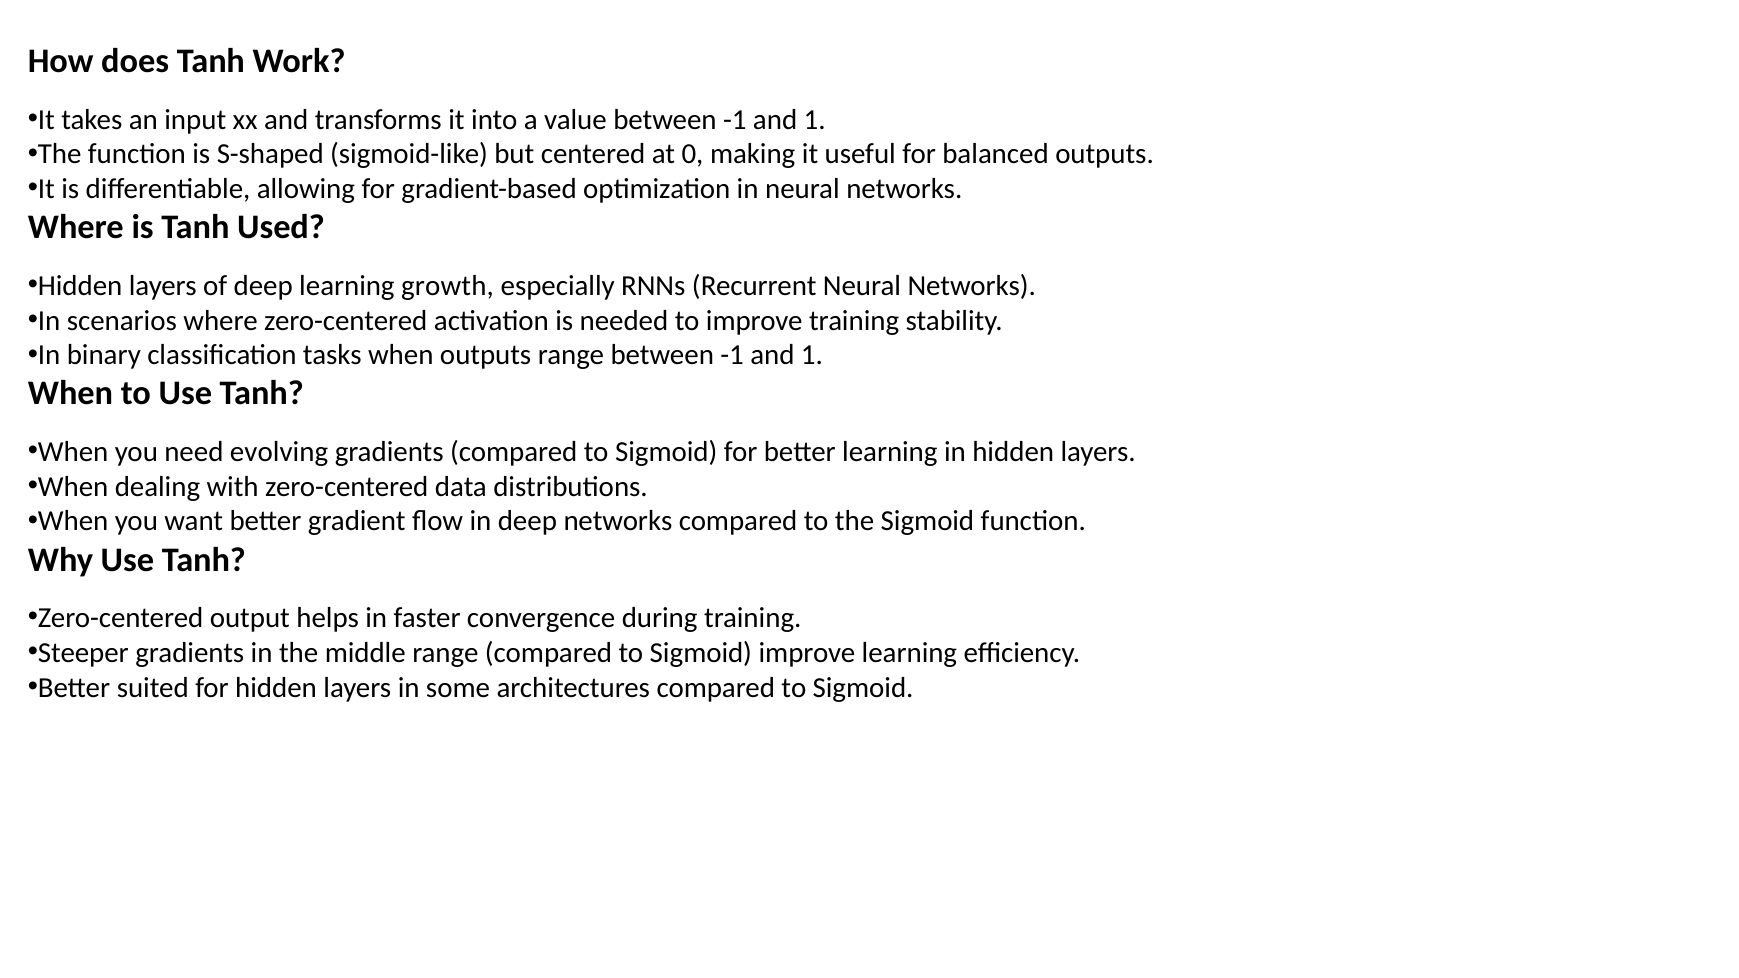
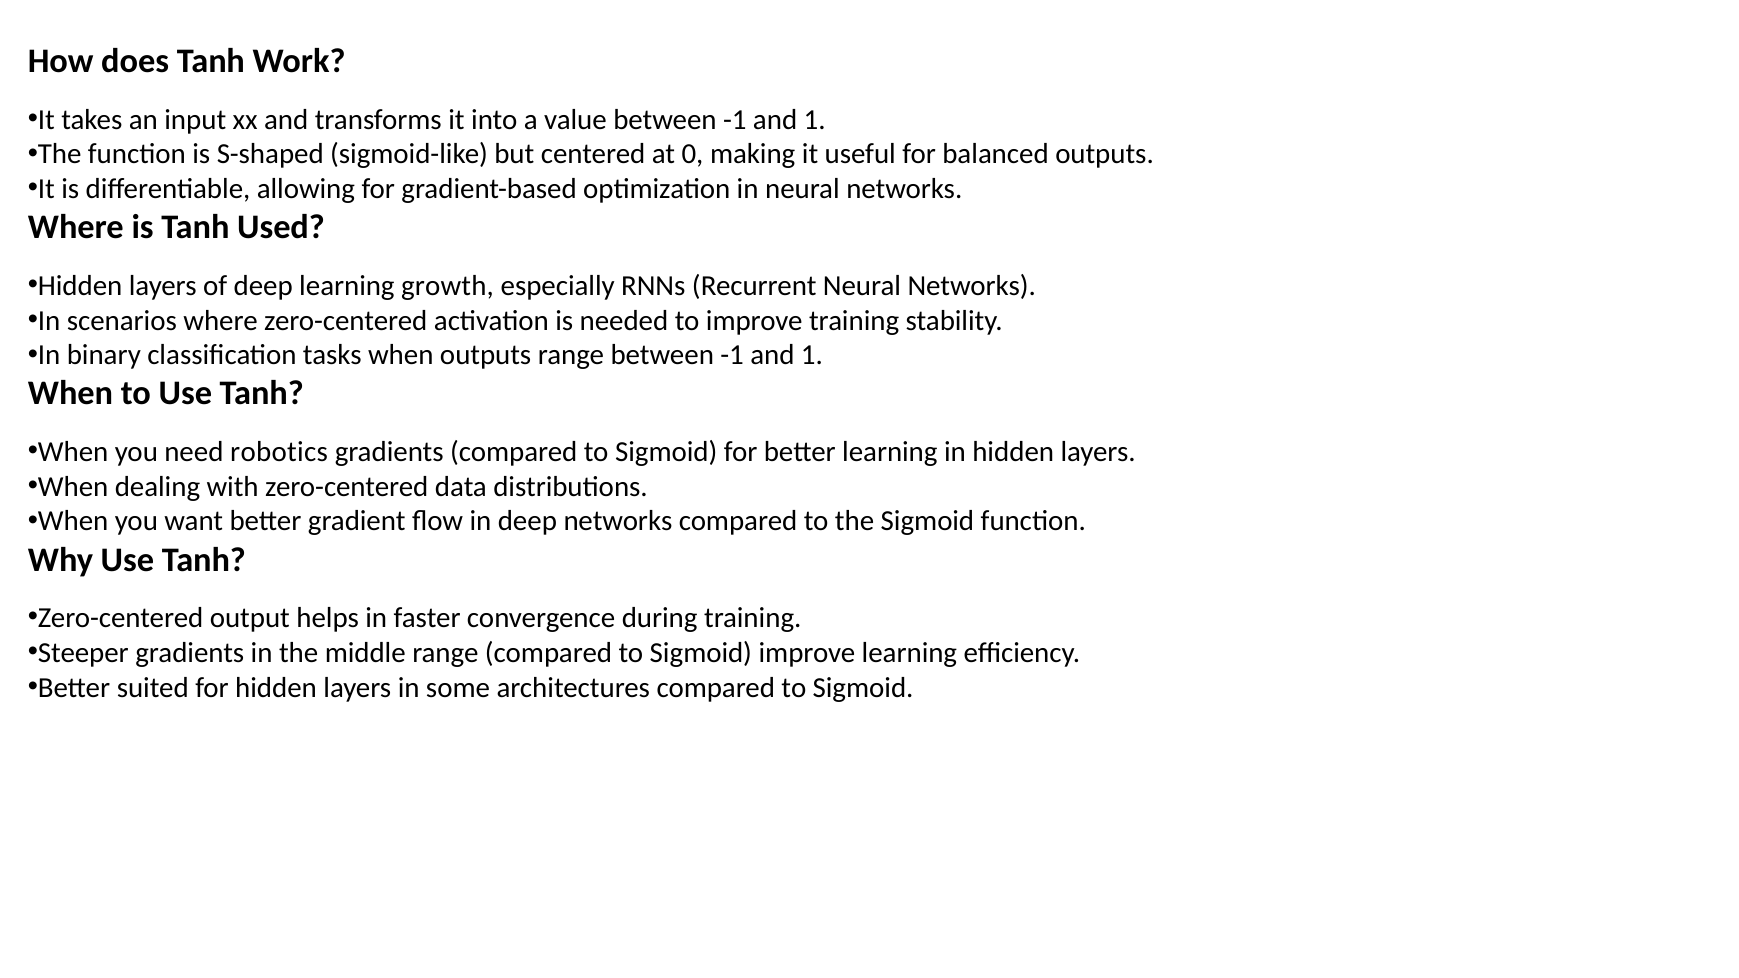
evolving: evolving -> robotics (279, 452)
